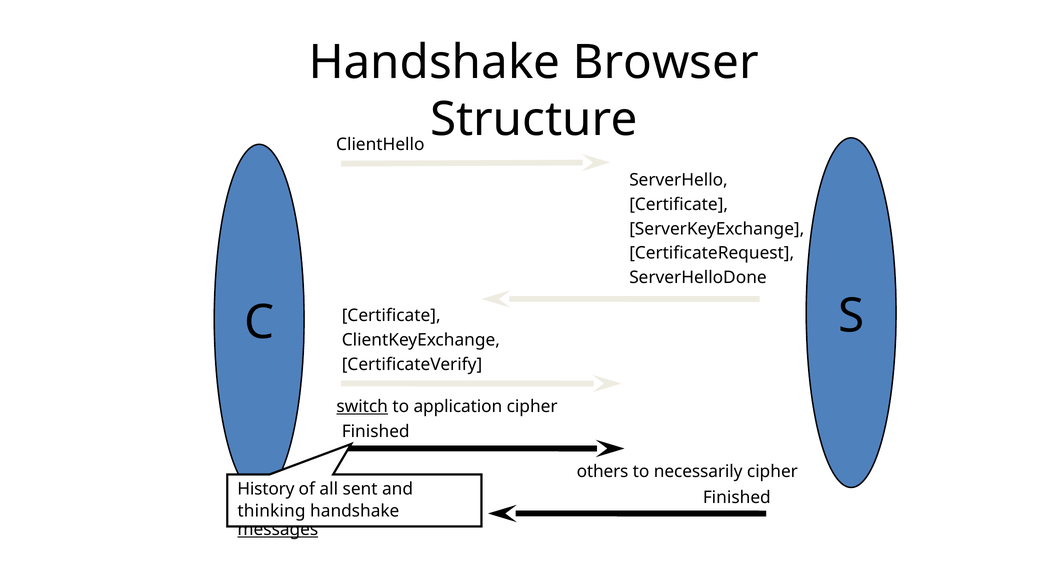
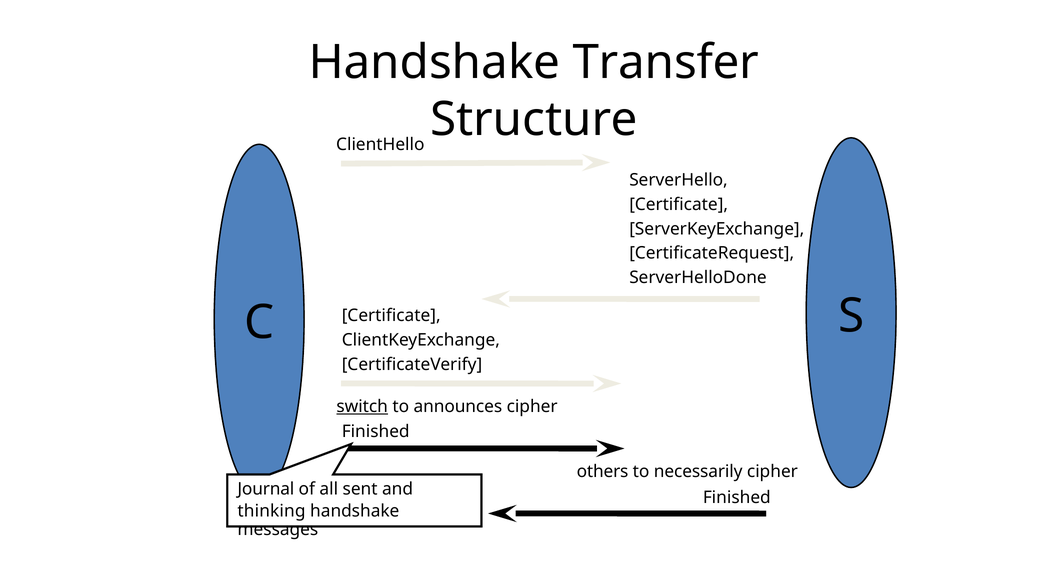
Browser: Browser -> Transfer (666, 62)
application: application -> announces (458, 406)
History: History -> Journal (266, 488)
messages underline: present -> none (278, 529)
